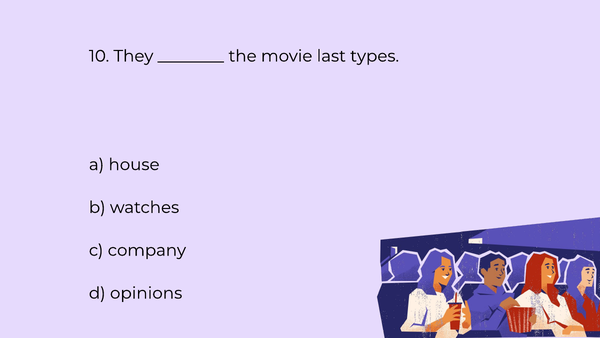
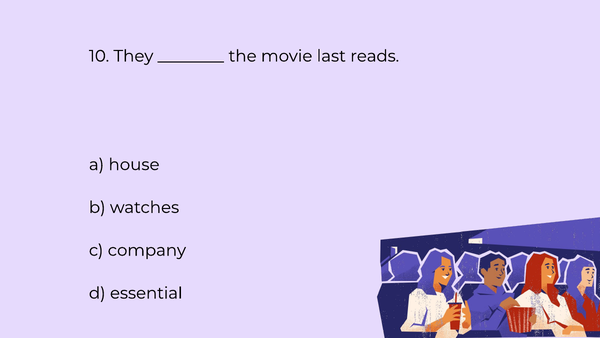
types: types -> reads (375, 56)
opinions: opinions -> essential (146, 293)
